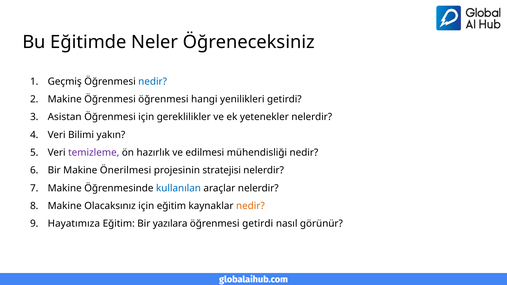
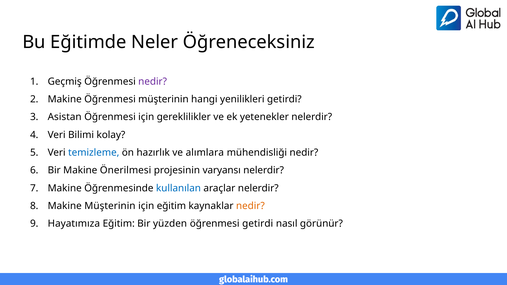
nedir colour: blue -> purple (153, 82)
Öğrenmesi öğrenmesi: öğrenmesi -> müşterinin (163, 99)
yakın: yakın -> kolay (111, 135)
temizleme colour: purple -> blue (94, 153)
edilmesi: edilmesi -> alımlara (205, 153)
stratejisi: stratejisi -> varyansı (222, 170)
Makine Olacaksınız: Olacaksınız -> Müşterinin (110, 206)
yazılara: yazılara -> yüzden (170, 224)
